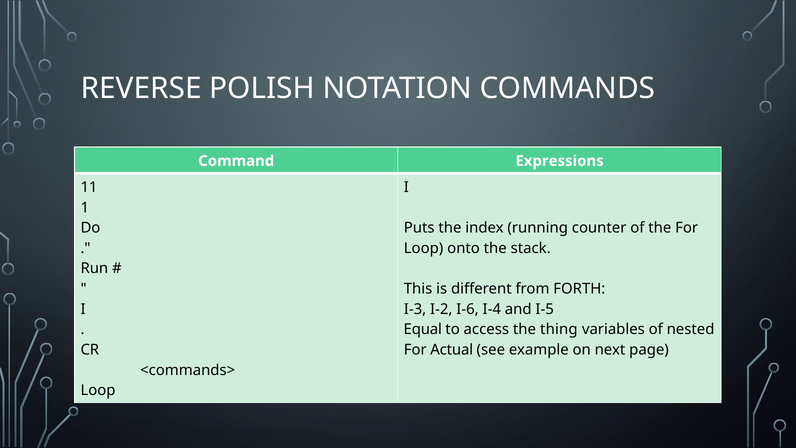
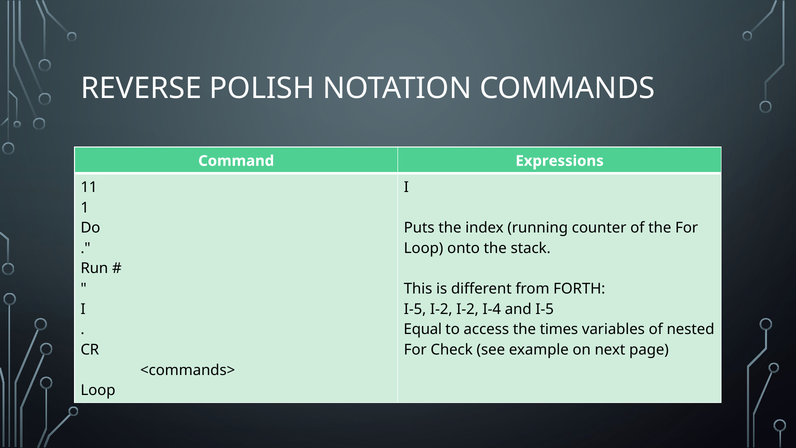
I-3: I-3 -> I-5 (415, 309)
I-2 I-6: I-6 -> I-2 (468, 309)
thing: thing -> times (559, 329)
Actual: Actual -> Check (452, 350)
